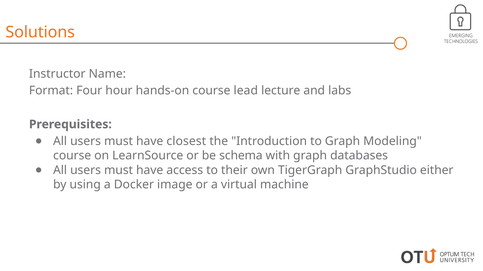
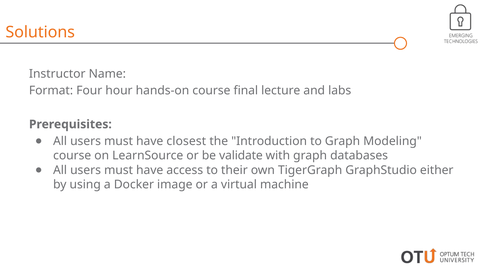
lead: lead -> final (246, 91)
schema: schema -> validate (241, 156)
